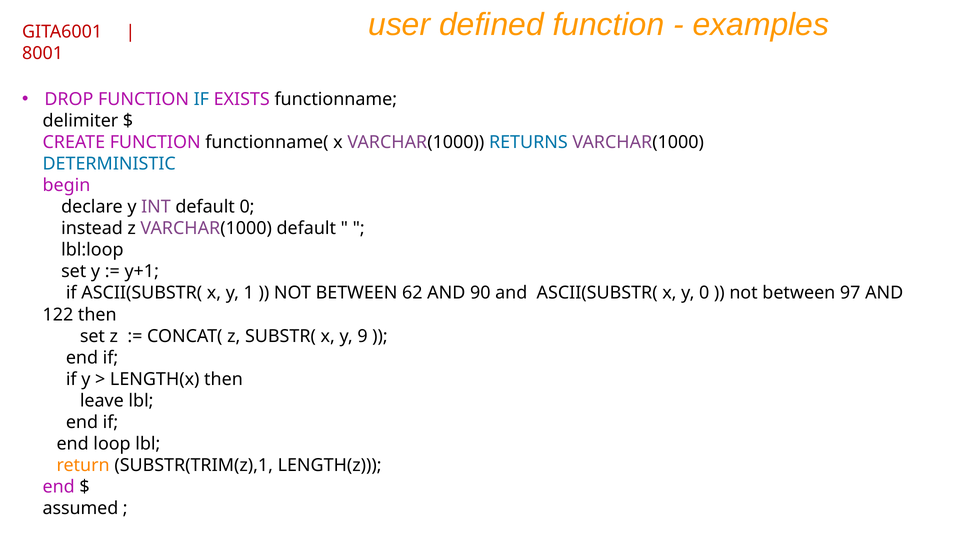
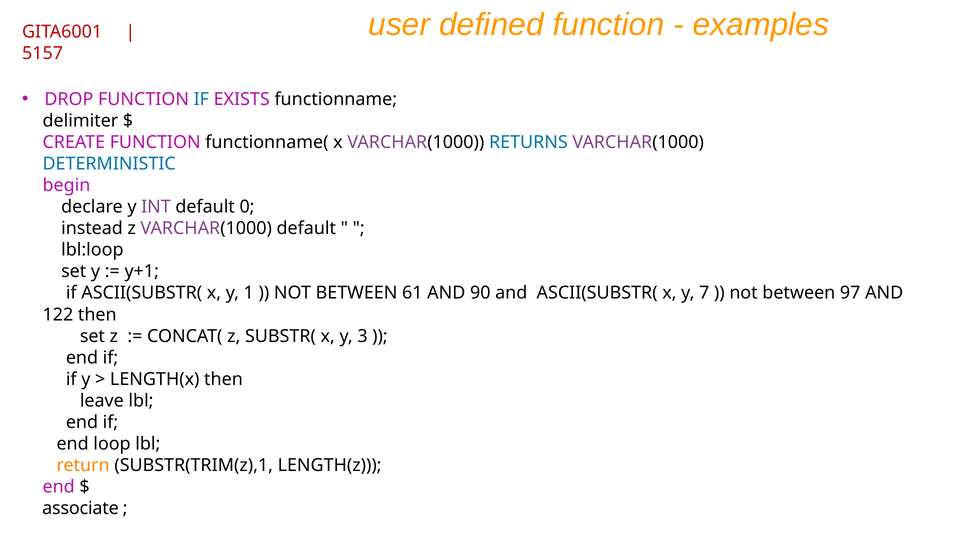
8001: 8001 -> 5157 (43, 53)
62: 62 -> 61 (412, 293)
y 0: 0 -> 7 (704, 293)
9: 9 -> 3 (363, 336)
assumed: assumed -> associate (80, 508)
